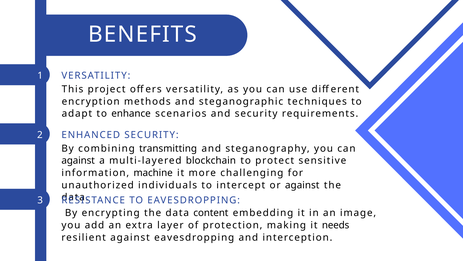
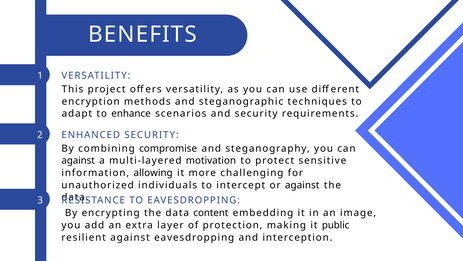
transmitting: transmitting -> compromise (168, 148)
blockchain: blockchain -> motivation (211, 160)
machine: machine -> allowing (153, 173)
needs: needs -> public (336, 225)
